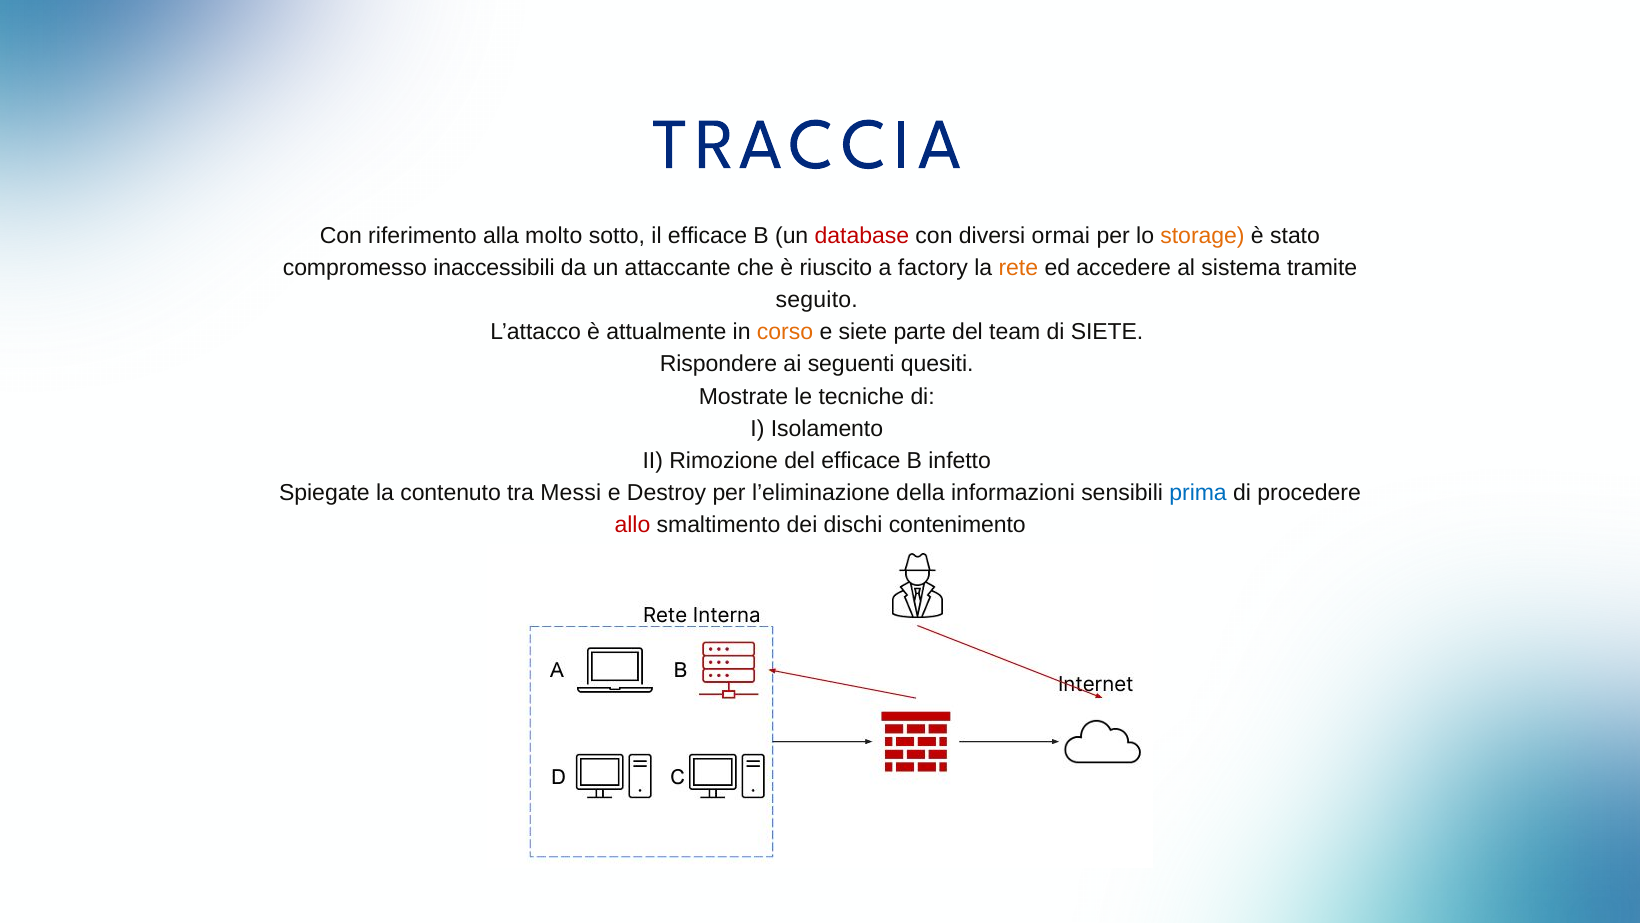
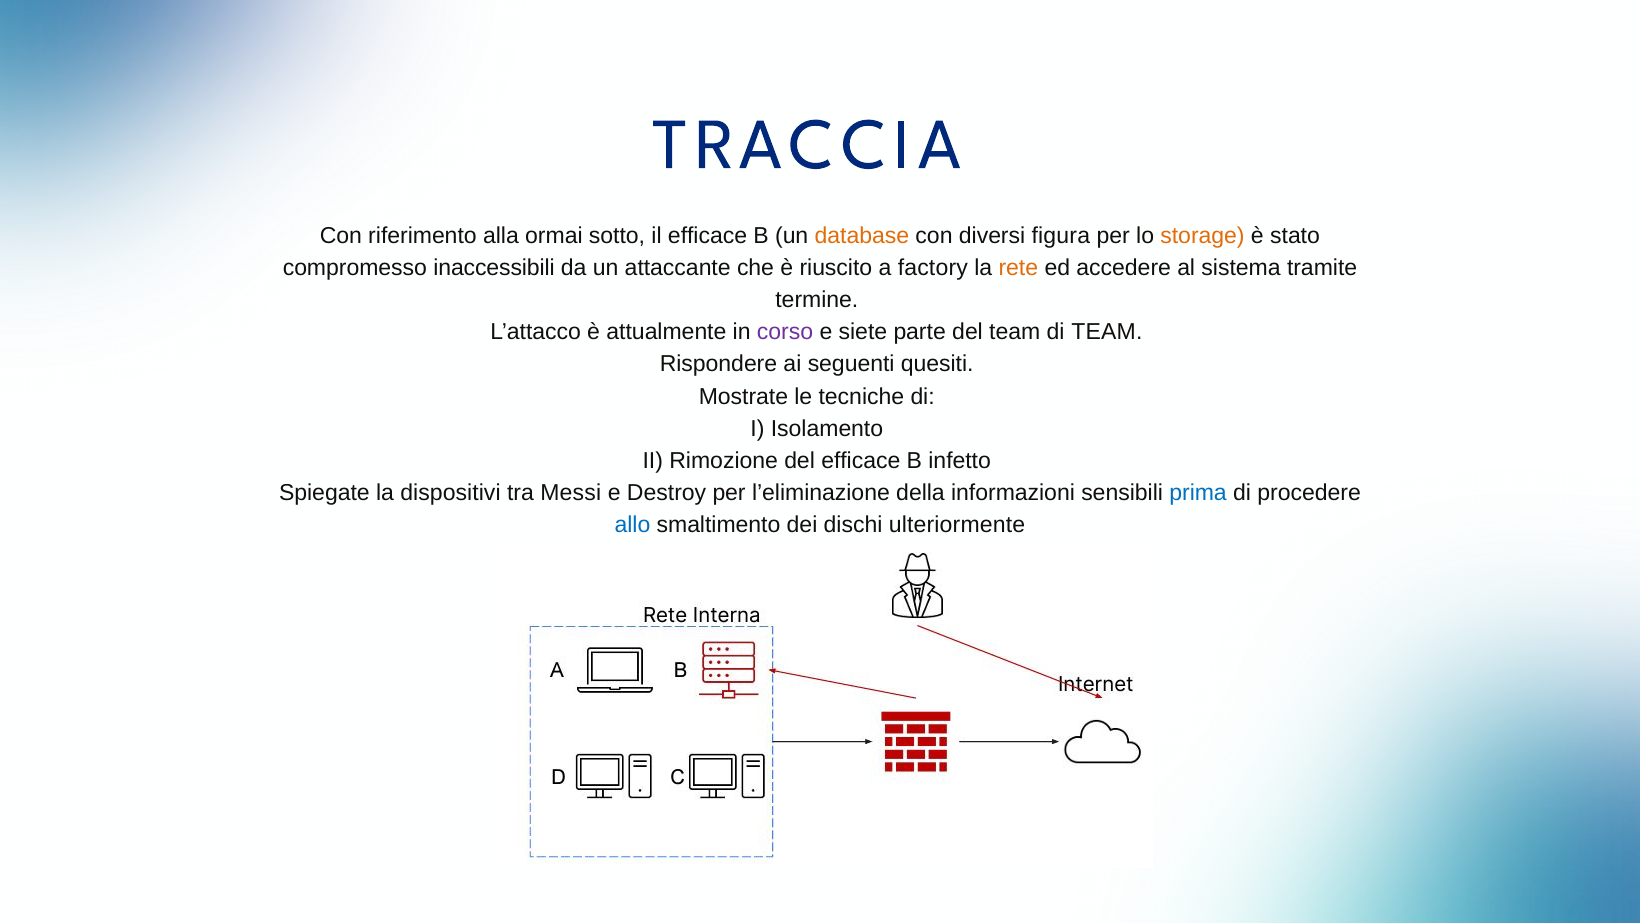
molto: molto -> ormai (554, 235)
database colour: red -> orange (862, 235)
ormai: ormai -> figura (1061, 235)
seguito: seguito -> termine (817, 300)
corso colour: orange -> purple (785, 332)
di SIETE: SIETE -> TEAM (1107, 332)
contenuto: contenuto -> dispositivi (451, 493)
allo colour: red -> blue (632, 525)
contenimento: contenimento -> ulteriormente (957, 525)
